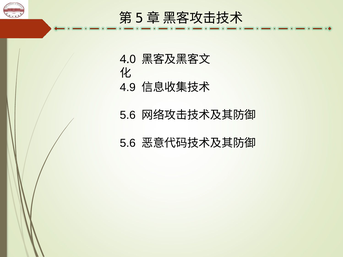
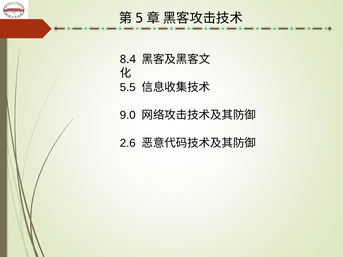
4.0: 4.0 -> 8.4 (128, 59)
4.9: 4.9 -> 5.5 (128, 87)
5.6: 5.6 -> 9.0 (128, 115)
5.6: 5.6 -> 2.6 (128, 143)
